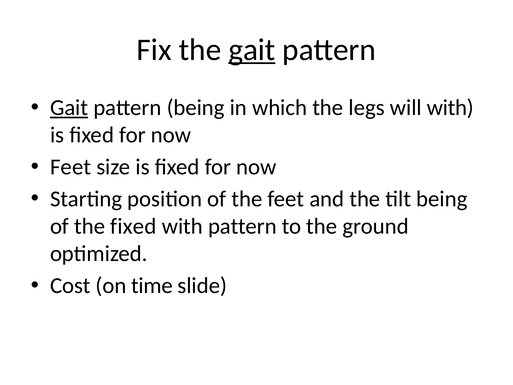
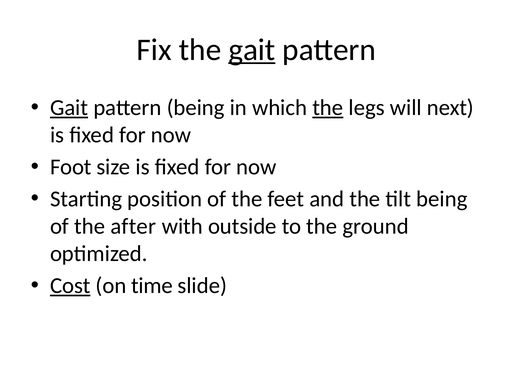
the underline: none -> present (328, 108)
will with: with -> next (450, 108)
Feet: Feet -> Foot (71, 167)
the fixed: fixed -> after (133, 226)
with pattern: pattern -> outside (242, 226)
Cost underline: none -> present (70, 286)
